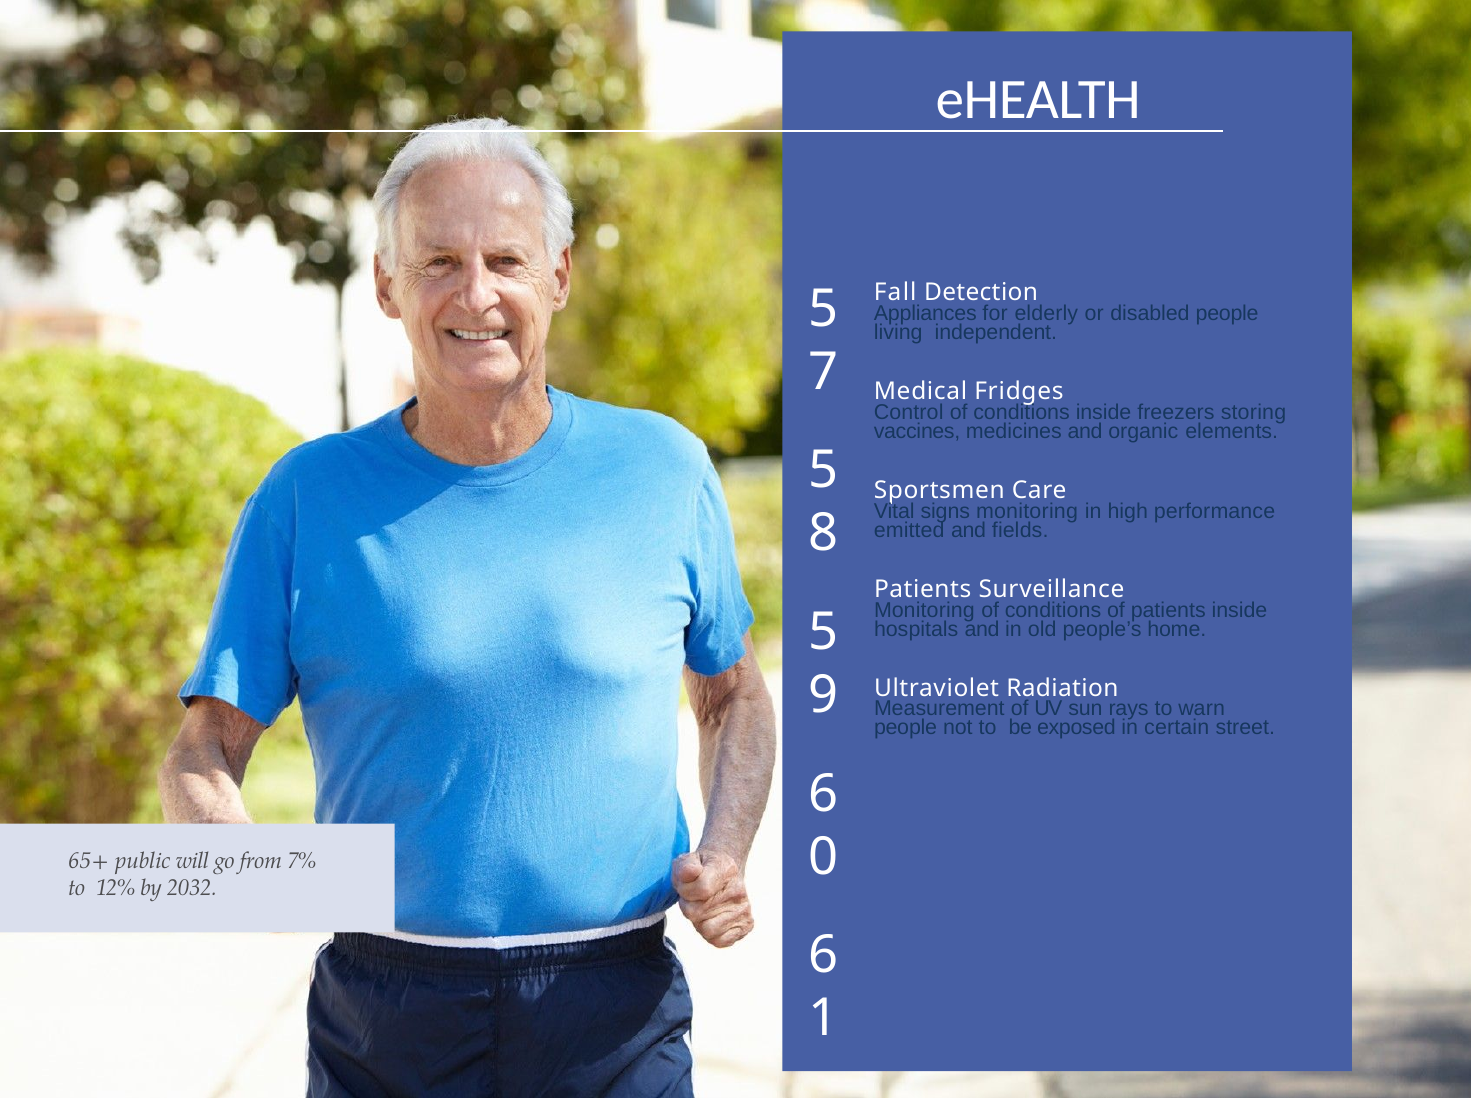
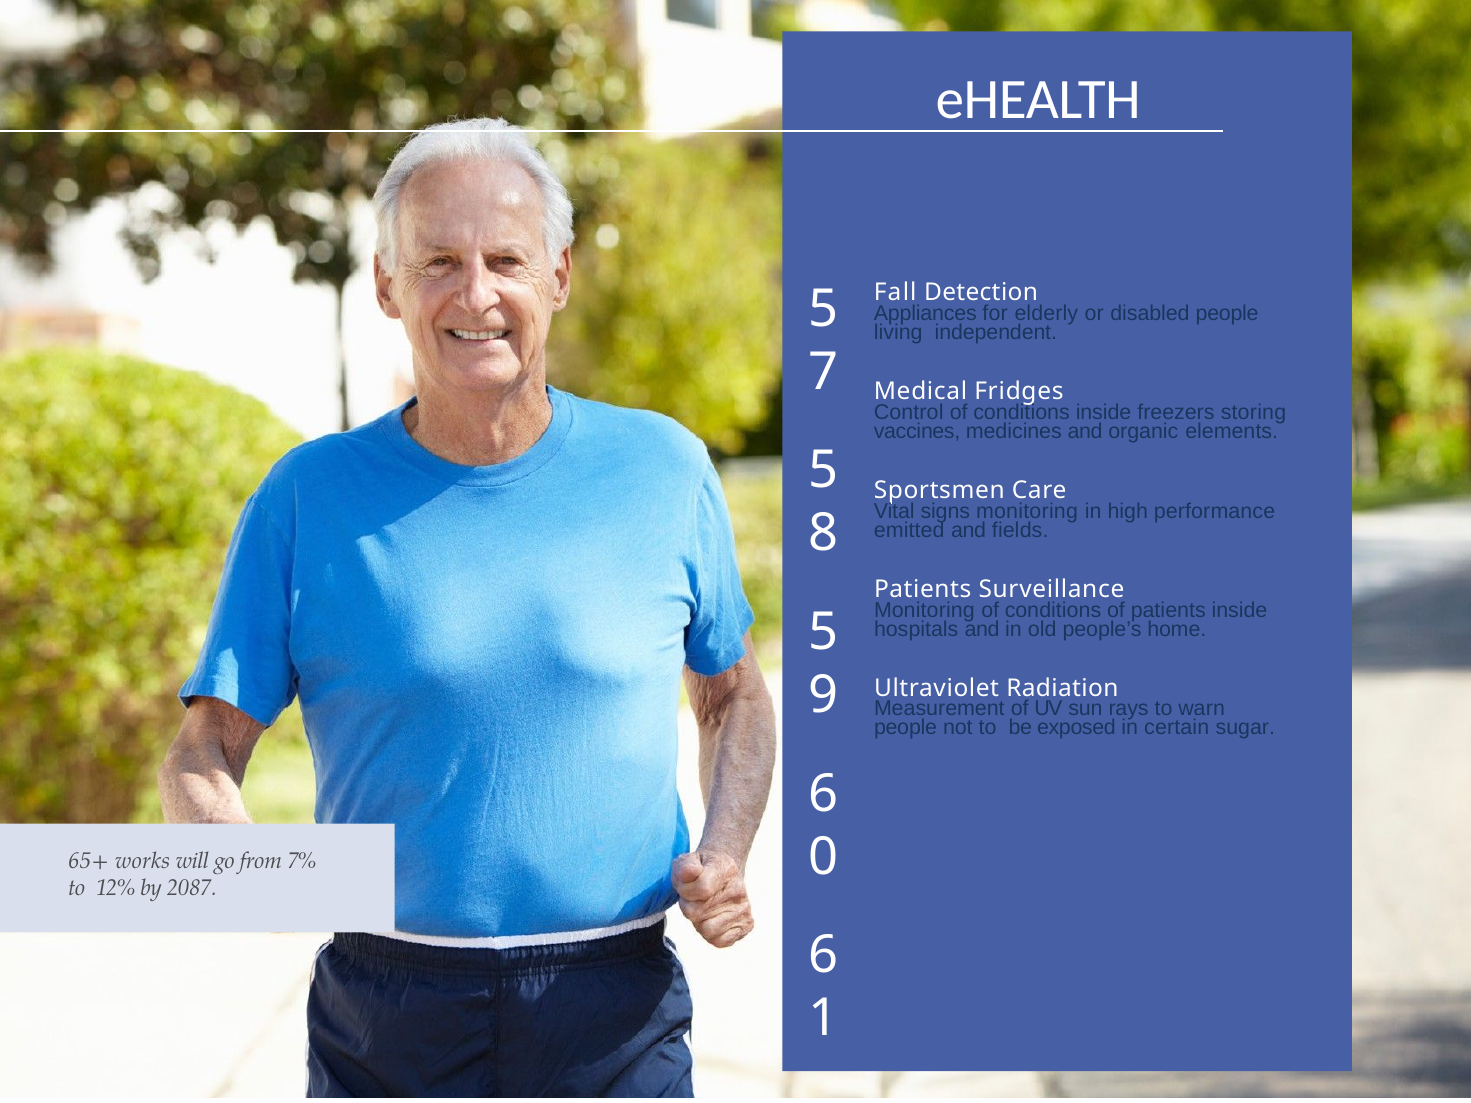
street: street -> sugar (1245, 728)
public: public -> works (143, 861)
2032: 2032 -> 2087 (192, 888)
